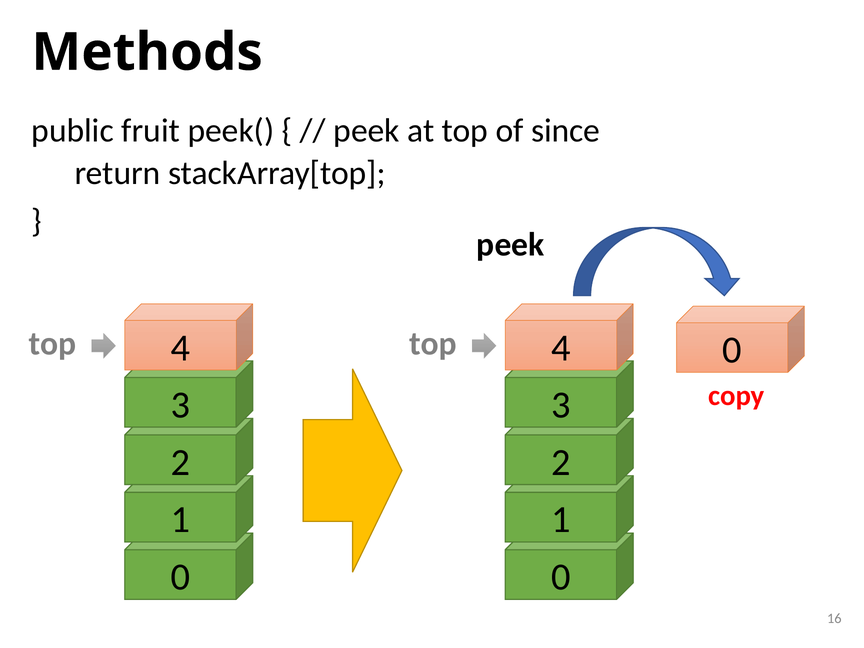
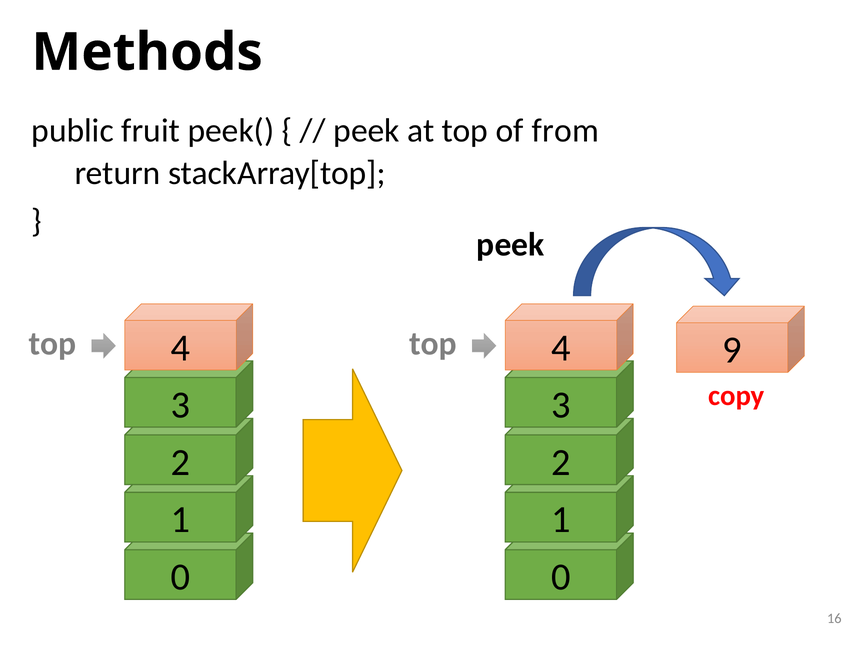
since: since -> from (565, 131)
top 0: 0 -> 9 (732, 350)
